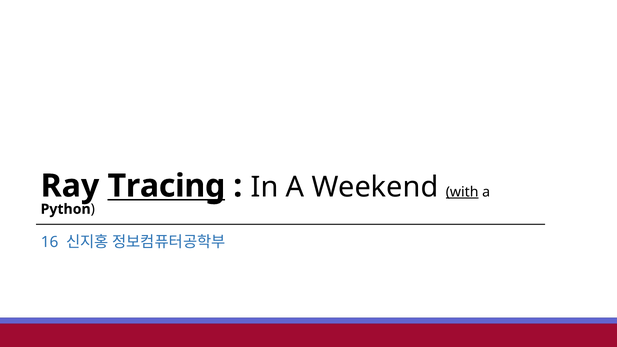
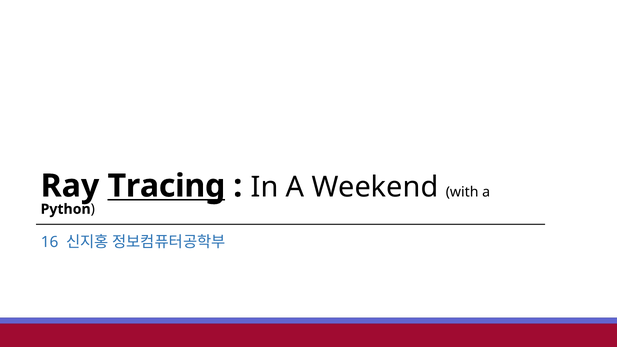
with underline: present -> none (462, 192)
